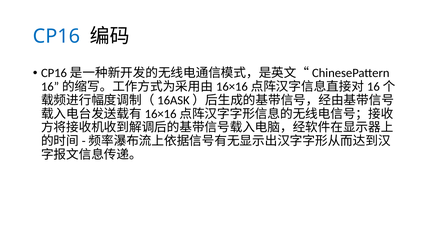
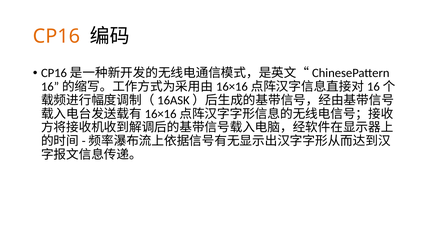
CP16 colour: blue -> orange (56, 36)
